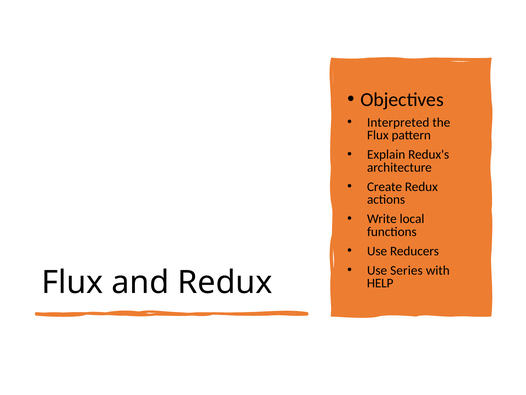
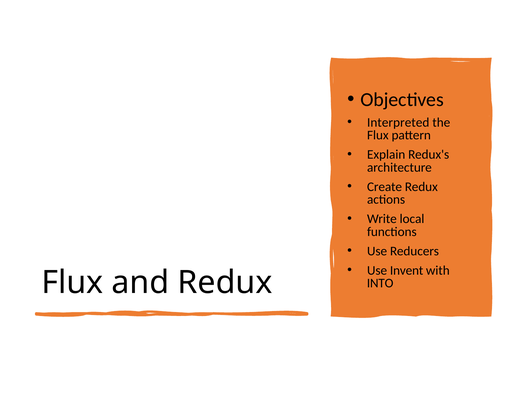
Series: Series -> Invent (407, 270)
HELP: HELP -> INTO (380, 283)
